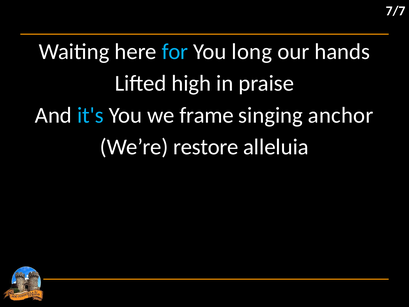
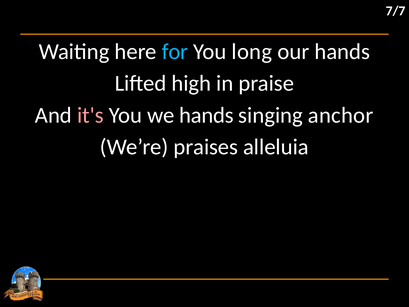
it's colour: light blue -> pink (90, 115)
we frame: frame -> hands (207, 115)
restore: restore -> praises (206, 147)
